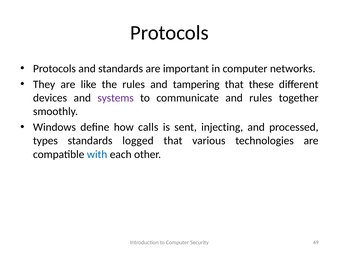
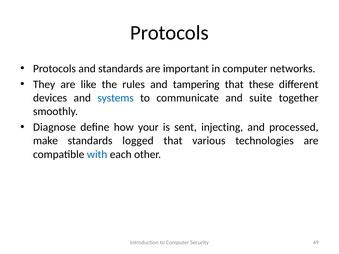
systems colour: purple -> blue (116, 98)
and rules: rules -> suite (261, 98)
Windows: Windows -> Diagnose (54, 127)
calls: calls -> your (148, 127)
types: types -> make (45, 141)
